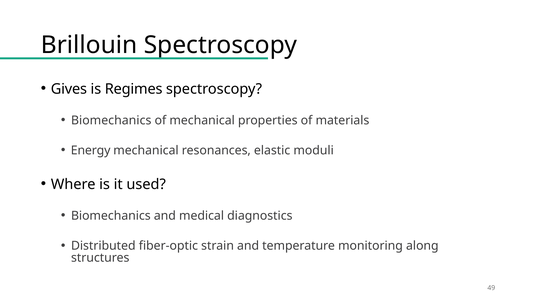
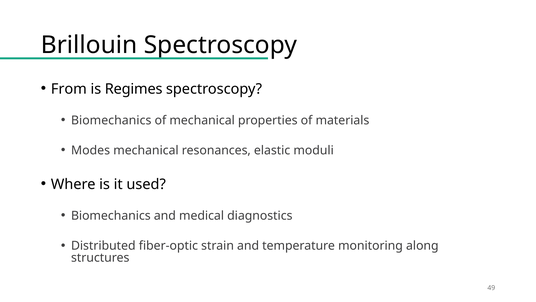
Gives: Gives -> From (69, 89)
Energy: Energy -> Modes (91, 150)
